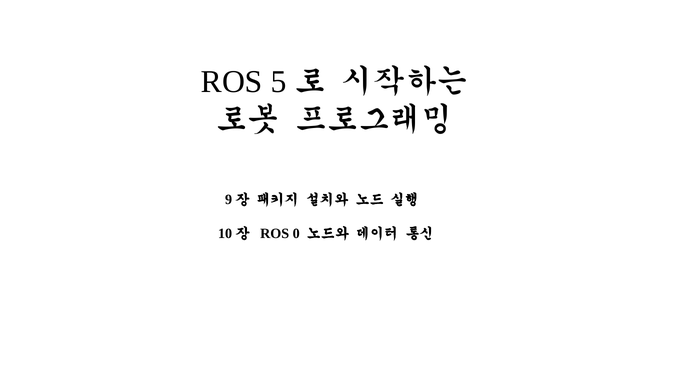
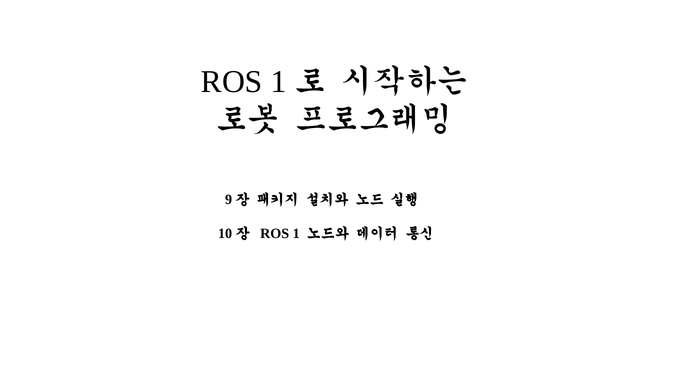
5: 5 -> 1 (278, 82)
0: 0 -> 1 (296, 233)
